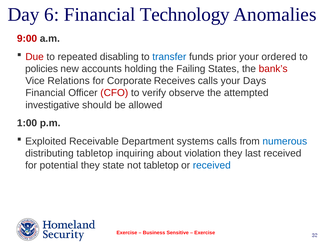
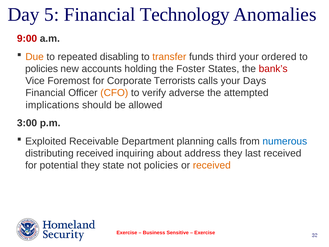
6: 6 -> 5 (52, 15)
Due colour: red -> orange (35, 57)
transfer colour: blue -> orange (169, 57)
prior: prior -> third (226, 57)
Failing: Failing -> Foster (191, 69)
Relations: Relations -> Foremost (69, 81)
Receives: Receives -> Terrorists (175, 81)
CFO colour: red -> orange (114, 93)
observe: observe -> adverse (187, 93)
investigative: investigative -> implications (52, 105)
1:00: 1:00 -> 3:00 (27, 123)
systems: systems -> planning (195, 141)
distributing tabletop: tabletop -> received (95, 153)
violation: violation -> address (203, 153)
not tabletop: tabletop -> policies (161, 165)
received colour: blue -> orange (212, 165)
